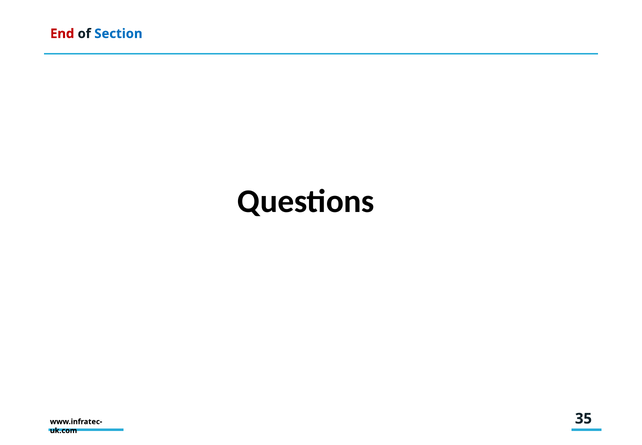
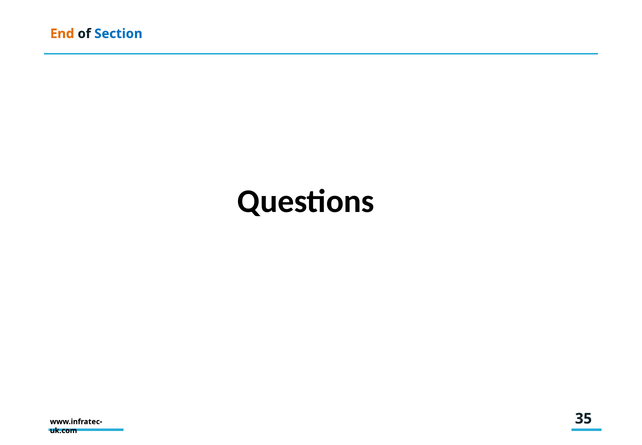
End colour: red -> orange (62, 34)
